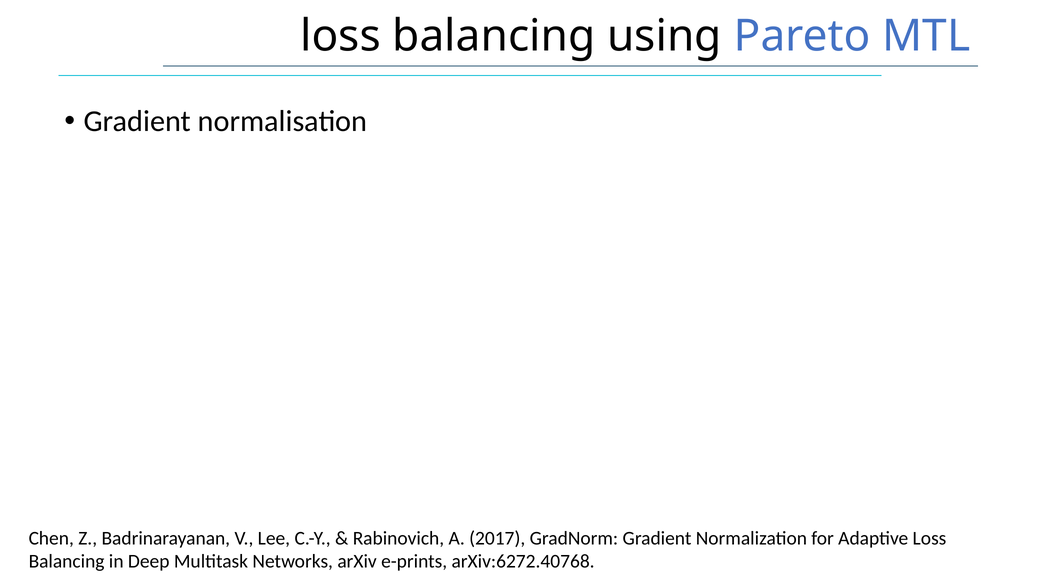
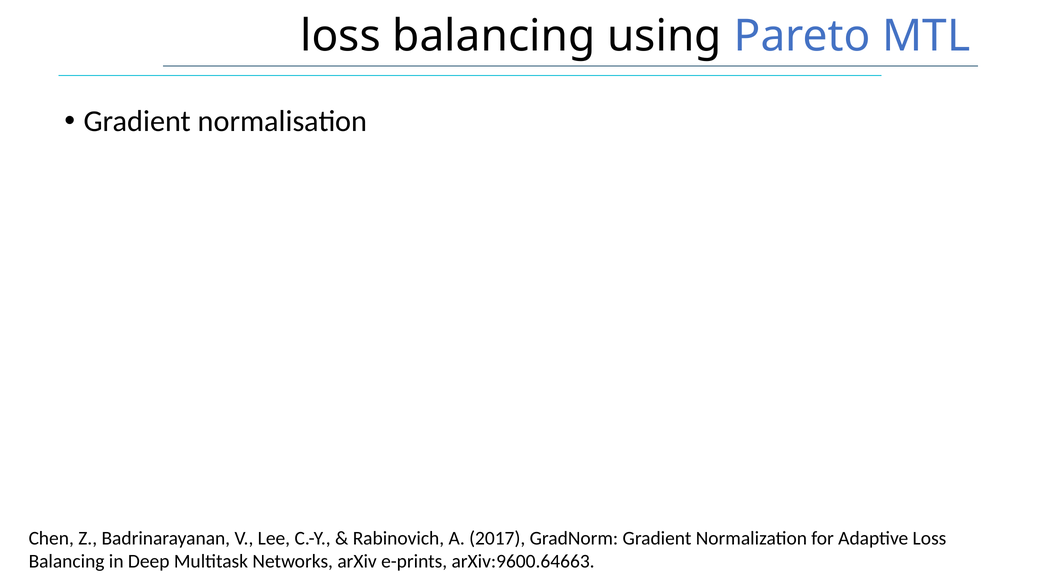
arXiv:6272.40768: arXiv:6272.40768 -> arXiv:9600.64663 (523, 561)
